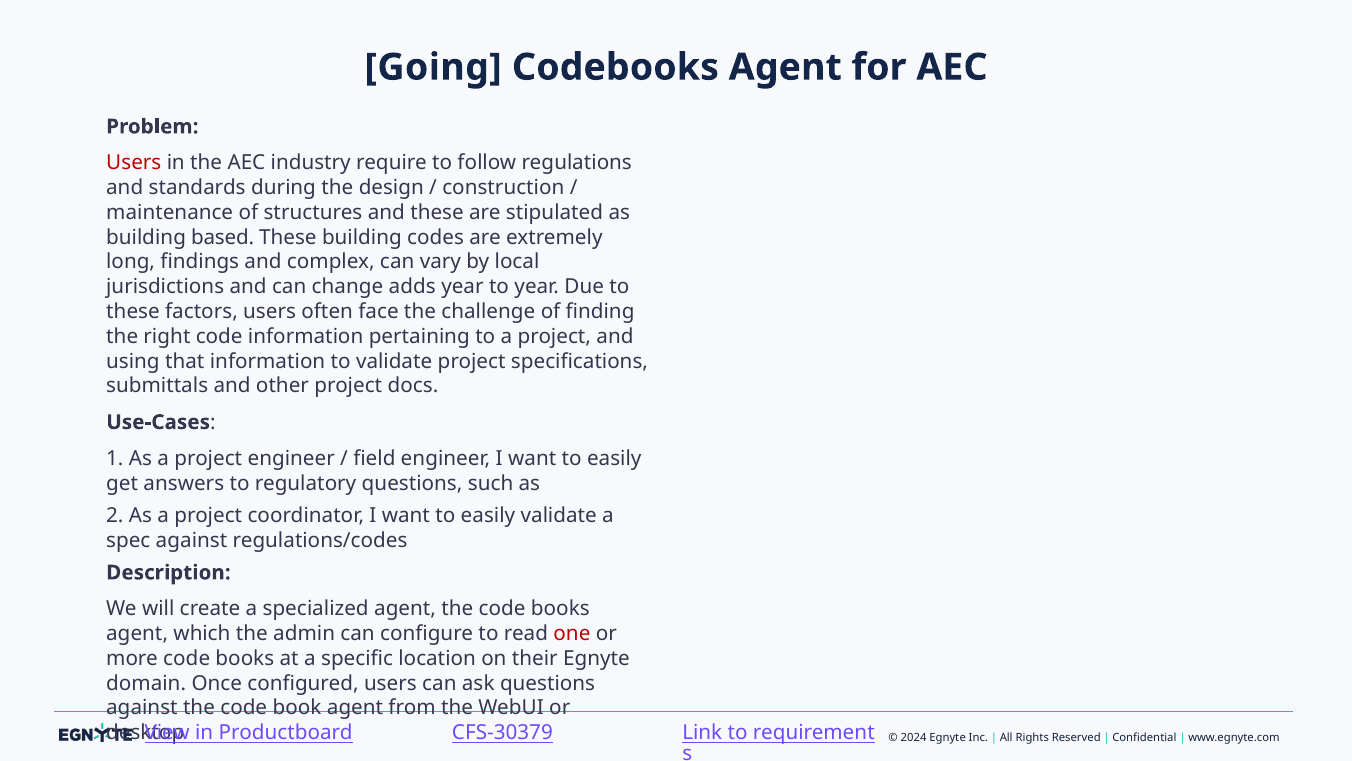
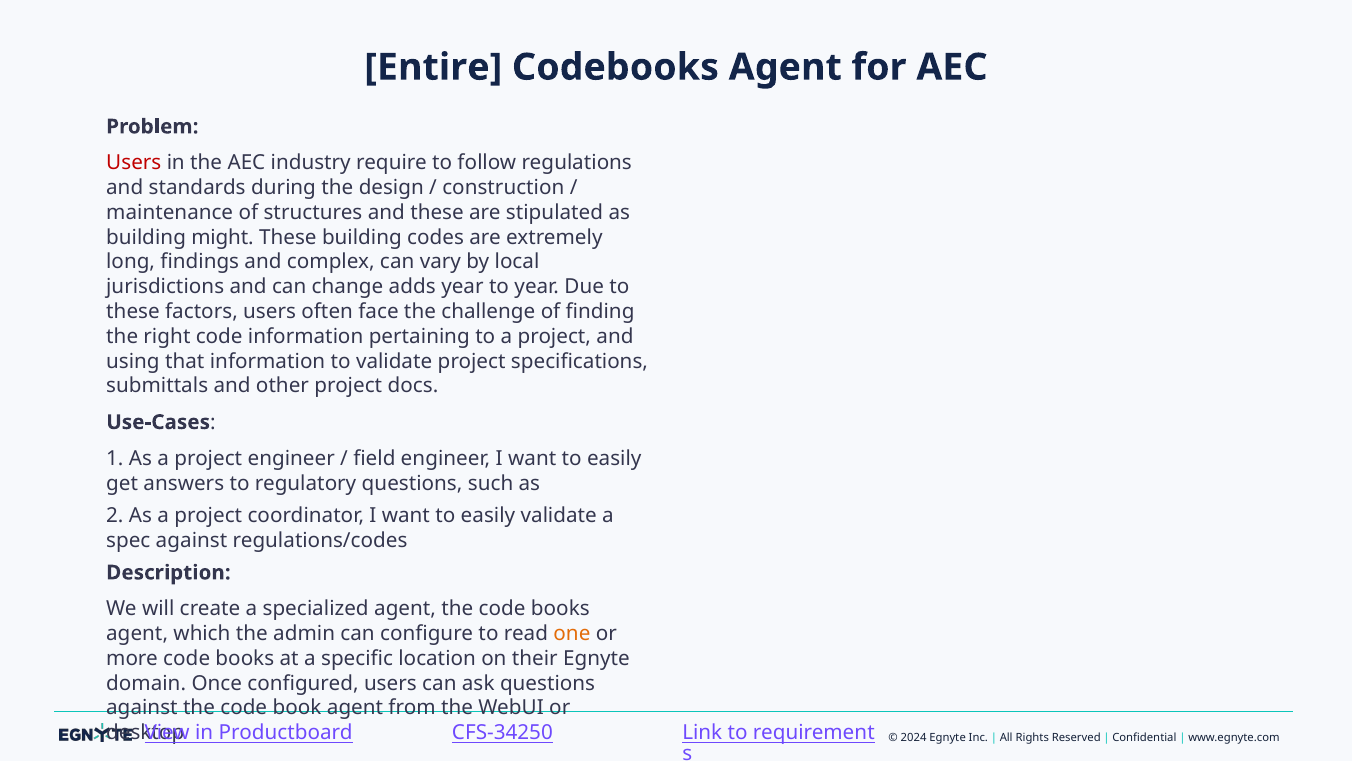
Going: Going -> Entire (433, 67)
based: based -> might (223, 237)
one colour: red -> orange (572, 633)
CFS-30379: CFS-30379 -> CFS-34250 (502, 733)
